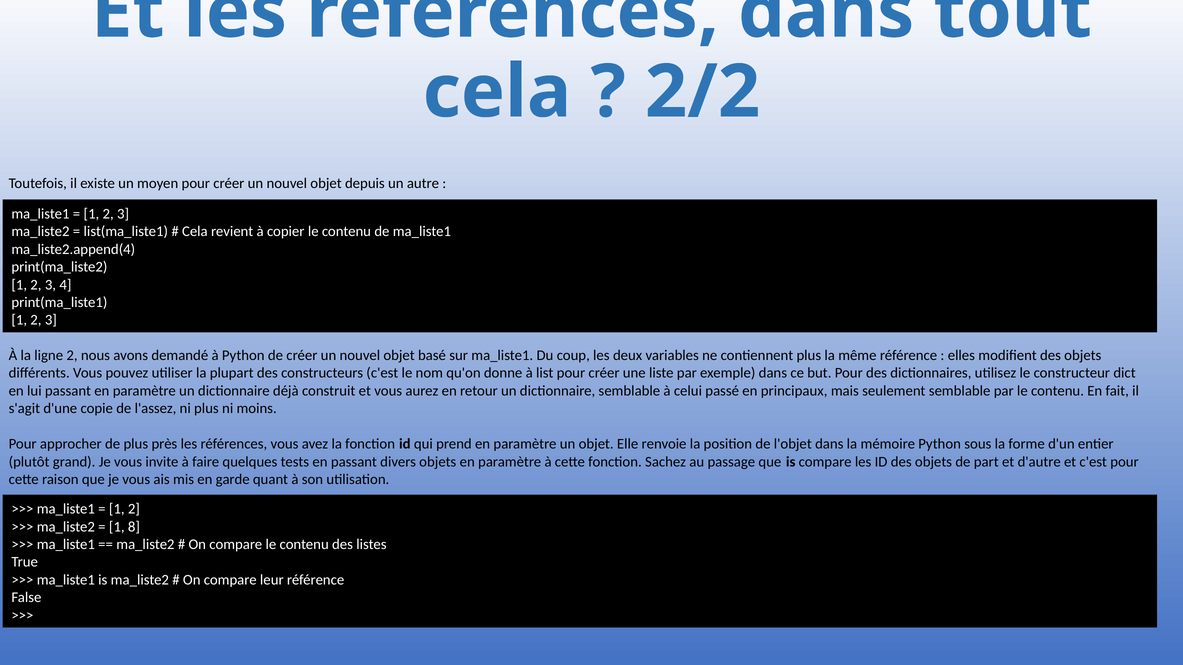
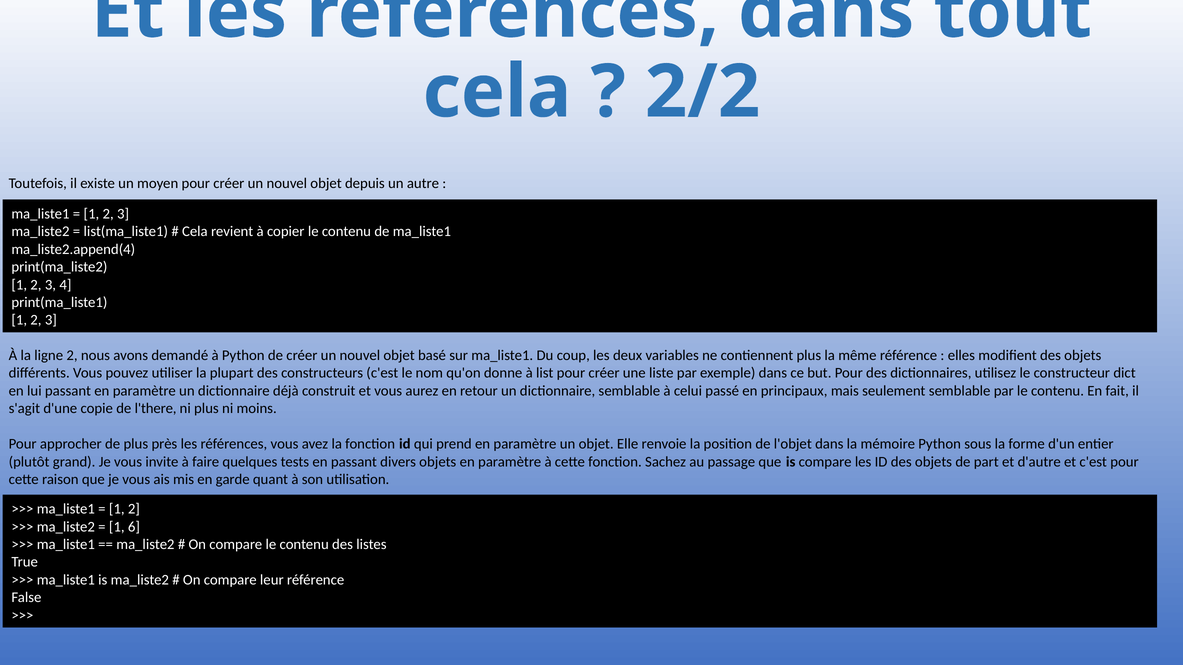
l'assez: l'assez -> l'there (156, 409)
8: 8 -> 6 (134, 527)
